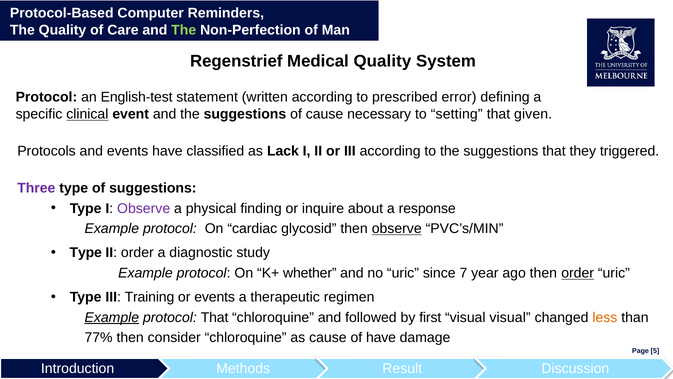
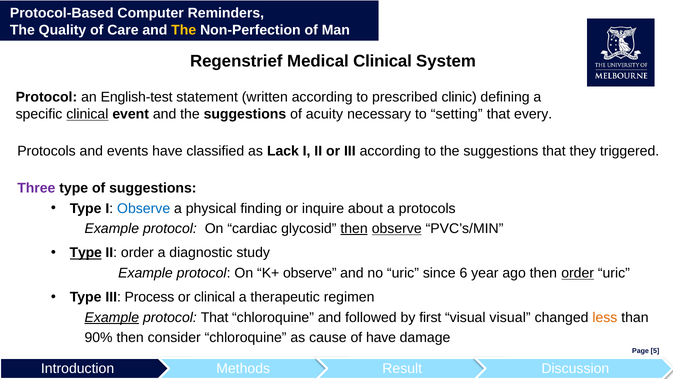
The colour: light green -> yellow (184, 30)
Medical Quality: Quality -> Clinical (383, 61)
error: error -> clinic (459, 97)
of cause: cause -> acuity (324, 114)
given: given -> every (533, 114)
Observe colour: purple -> blue (144, 208)
a response: response -> protocols (427, 208)
then underline: none -> present (354, 228)
Type underline: none -> present (86, 253)
K+ whether: whether -> observe (310, 273)
7: 7 -> 6 (463, 273)
Training: Training -> Process (149, 297)
or events: events -> clinical (215, 297)
77%: 77% -> 90% (99, 337)
